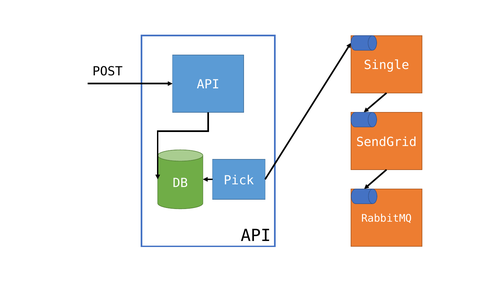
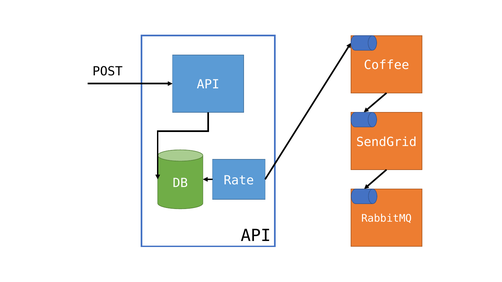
Single: Single -> Coffee (387, 65)
Pick: Pick -> Rate (239, 180)
